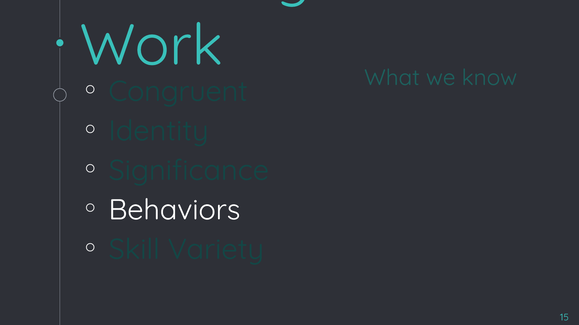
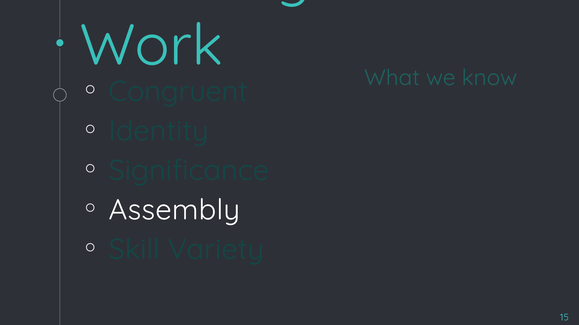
Behaviors: Behaviors -> Assembly (174, 210)
